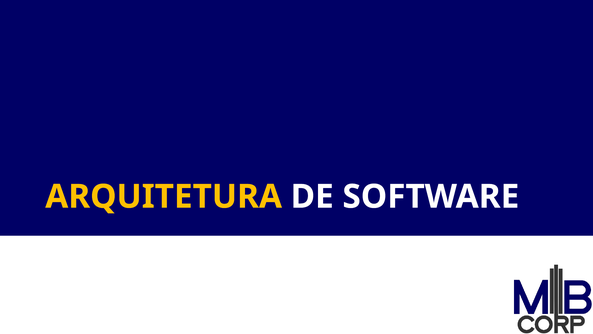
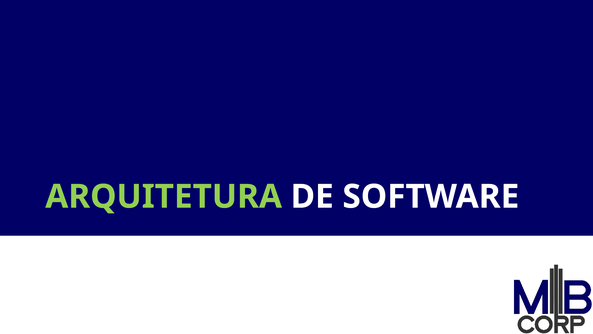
ARQUITETURA colour: yellow -> light green (164, 196)
